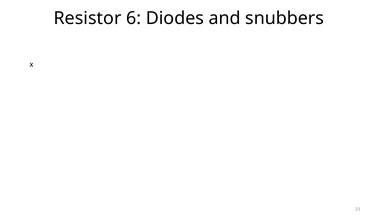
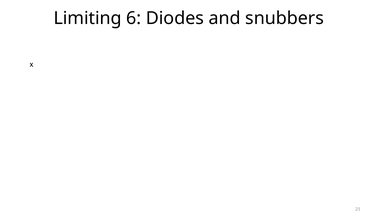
Resistor: Resistor -> Limiting (88, 18)
